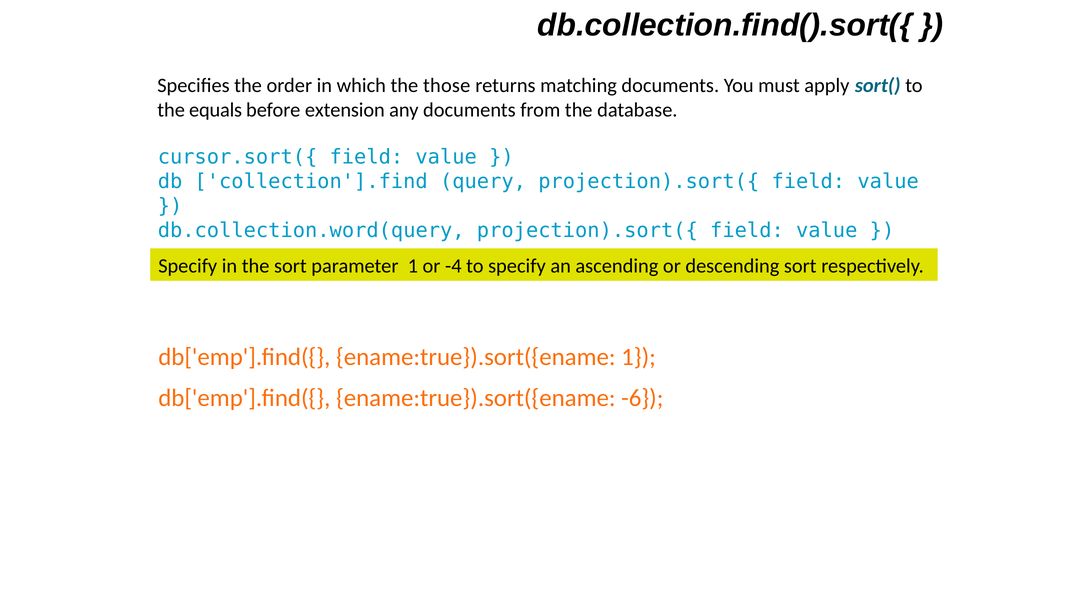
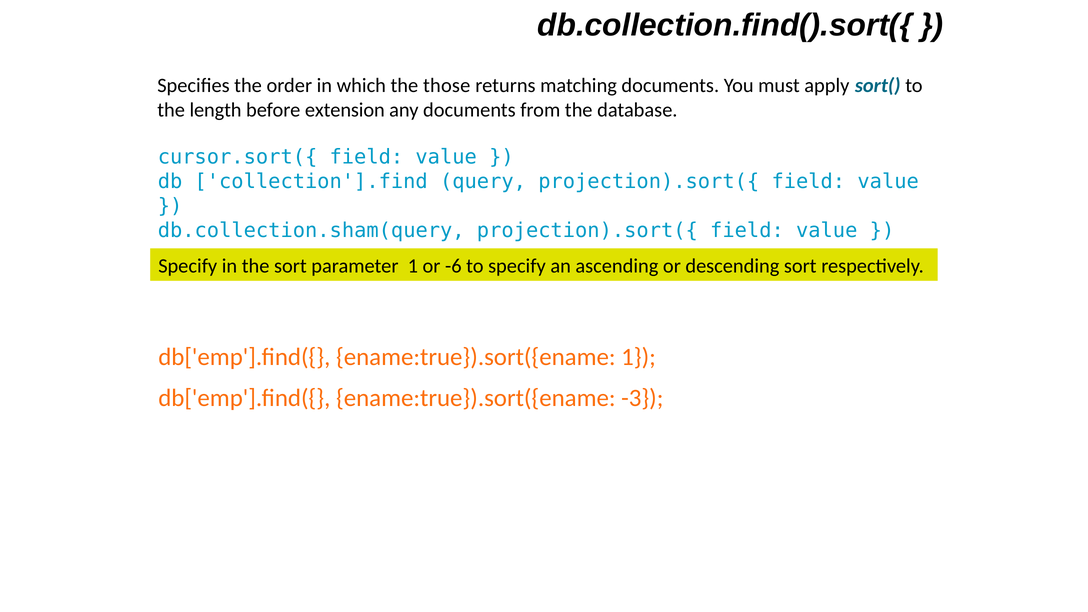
equals: equals -> length (216, 110)
db.collection.word(query: db.collection.word(query -> db.collection.sham(query (311, 231)
-4: -4 -> -6 (453, 266)
-6: -6 -> -3 (642, 398)
